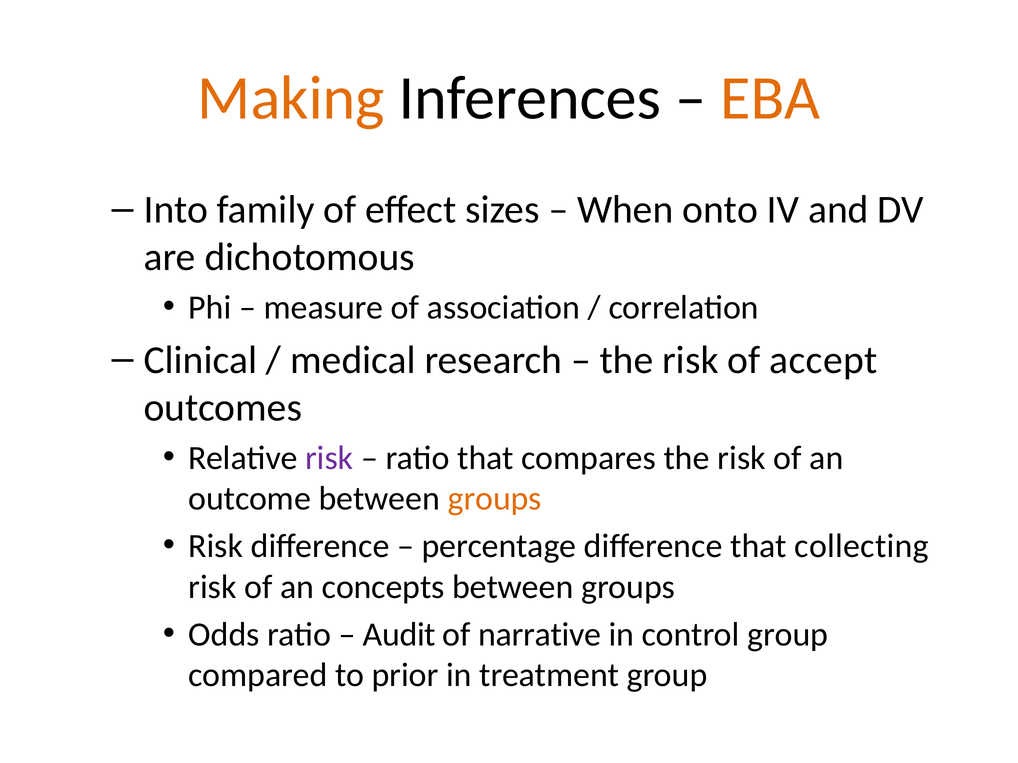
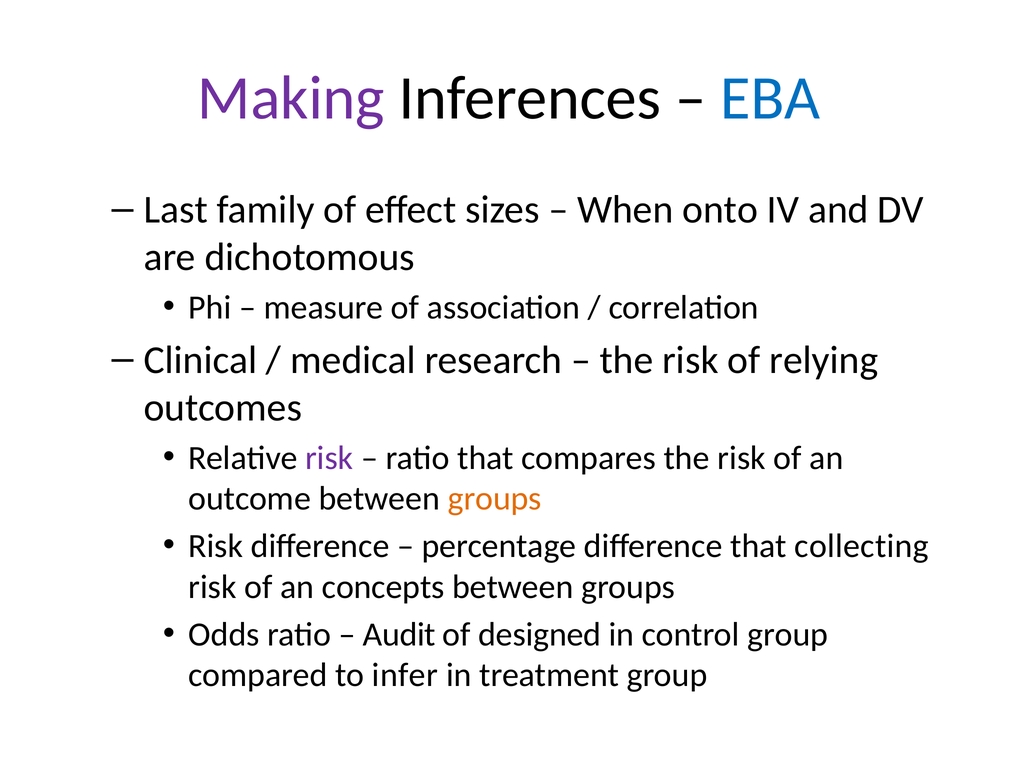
Making colour: orange -> purple (291, 99)
EBA colour: orange -> blue (770, 99)
Into: Into -> Last (176, 210)
accept: accept -> relying (824, 360)
narrative: narrative -> designed (540, 635)
prior: prior -> infer (405, 675)
